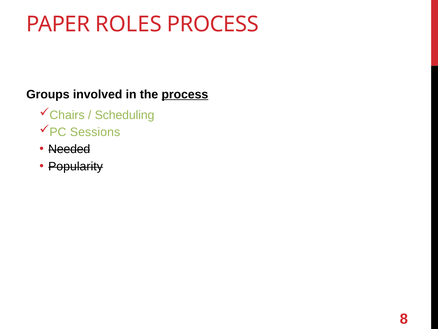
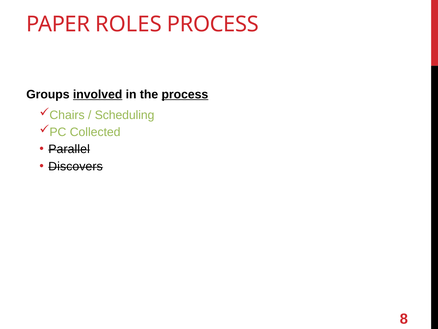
involved underline: none -> present (98, 94)
Sessions: Sessions -> Collected (95, 132)
Needed: Needed -> Parallel (69, 149)
Popularity: Popularity -> Discovers (76, 166)
